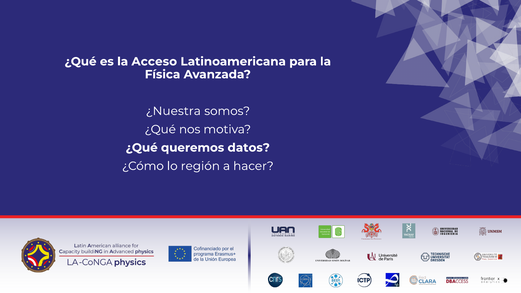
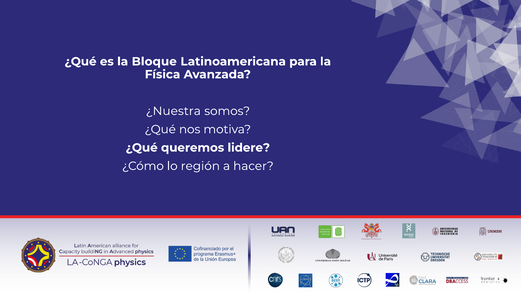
Acceso: Acceso -> Bloque (154, 62)
datos: datos -> lidere (249, 148)
